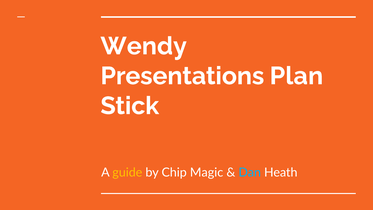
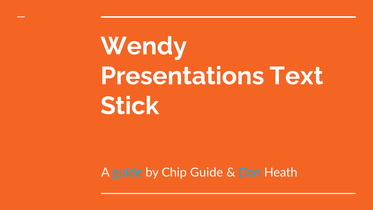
Plan: Plan -> Text (296, 76)
guide colour: yellow -> light blue (127, 172)
Chip Magic: Magic -> Guide (207, 172)
